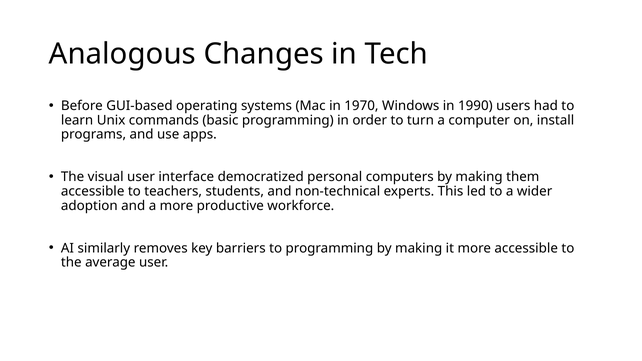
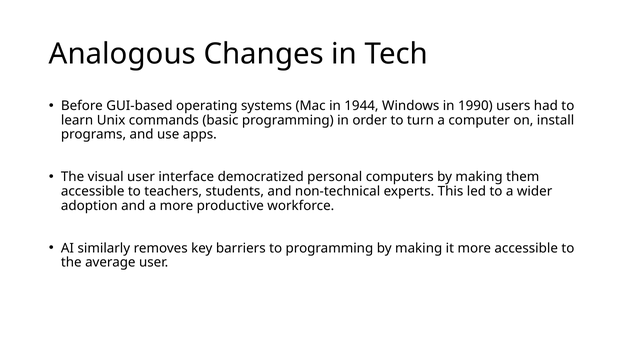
1970: 1970 -> 1944 (361, 106)
